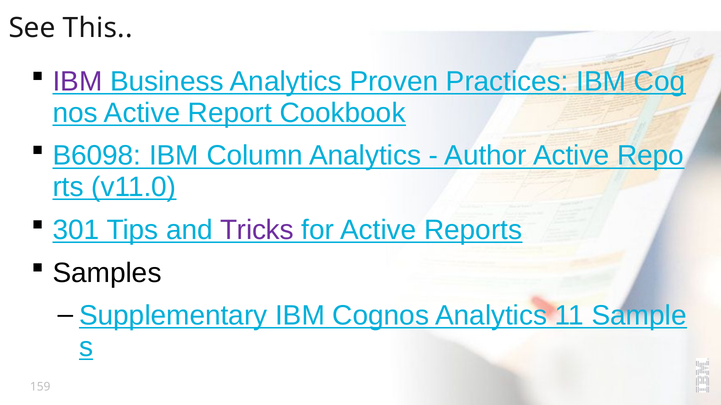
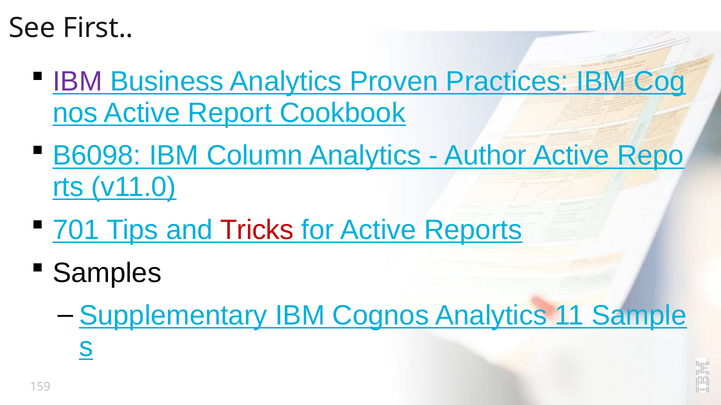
This: This -> First (98, 28)
301: 301 -> 701 (76, 230)
Tricks colour: purple -> red (257, 230)
